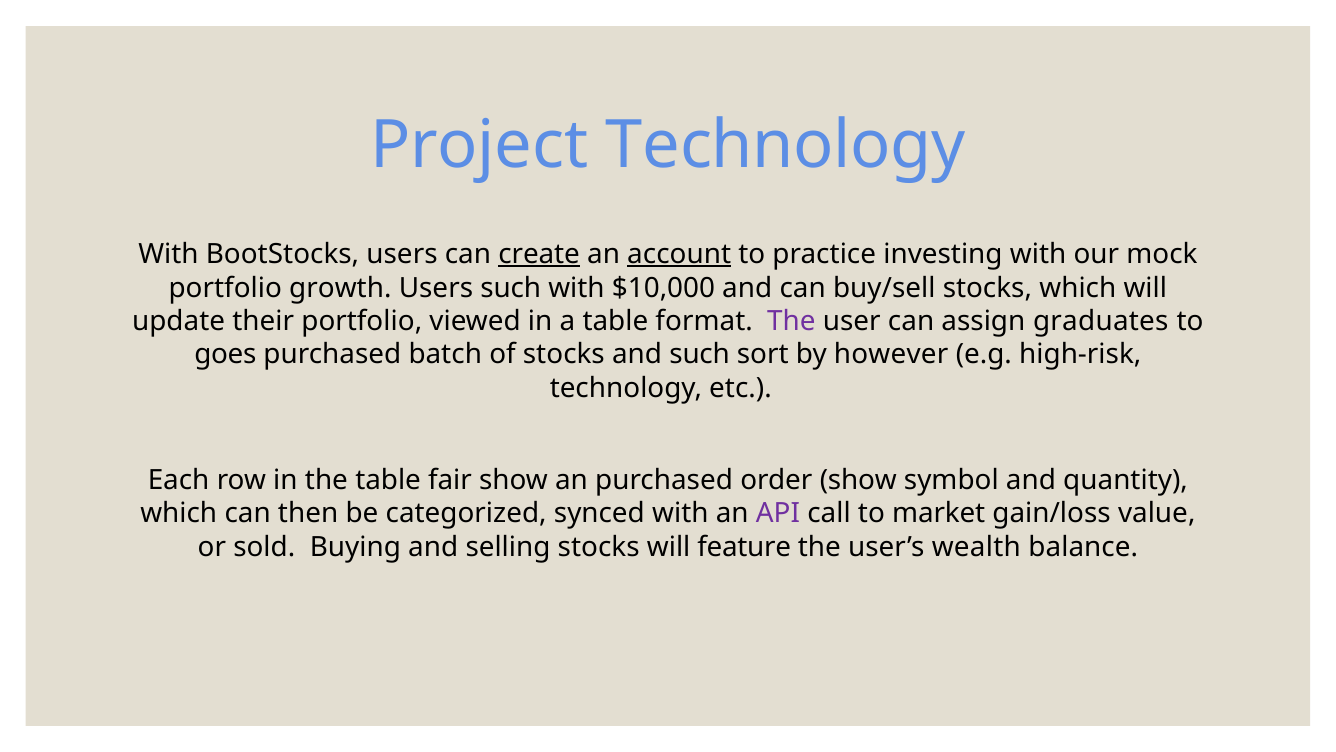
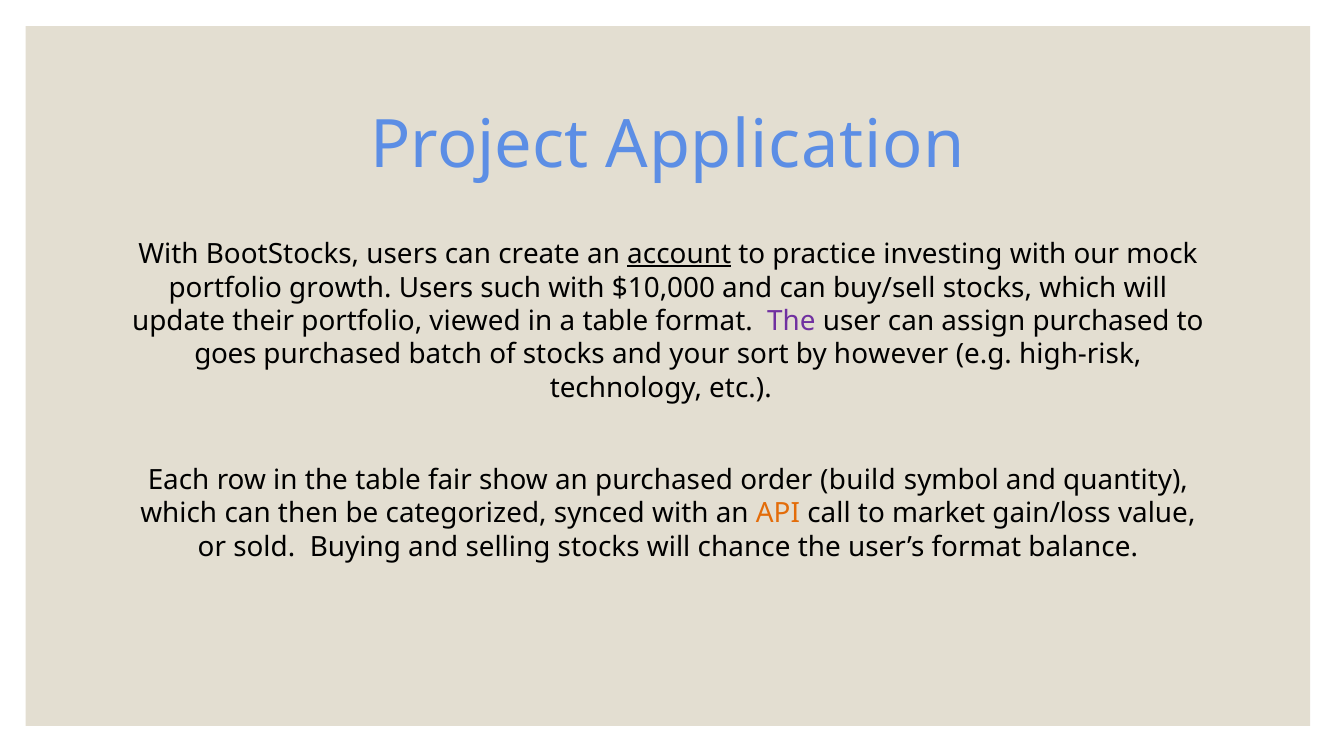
Project Technology: Technology -> Application (785, 145)
create underline: present -> none (539, 254)
assign graduates: graduates -> purchased (1101, 321)
and such: such -> your (699, 355)
order show: show -> build (858, 480)
API colour: purple -> orange (778, 513)
feature: feature -> chance (744, 547)
user’s wealth: wealth -> format (976, 547)
